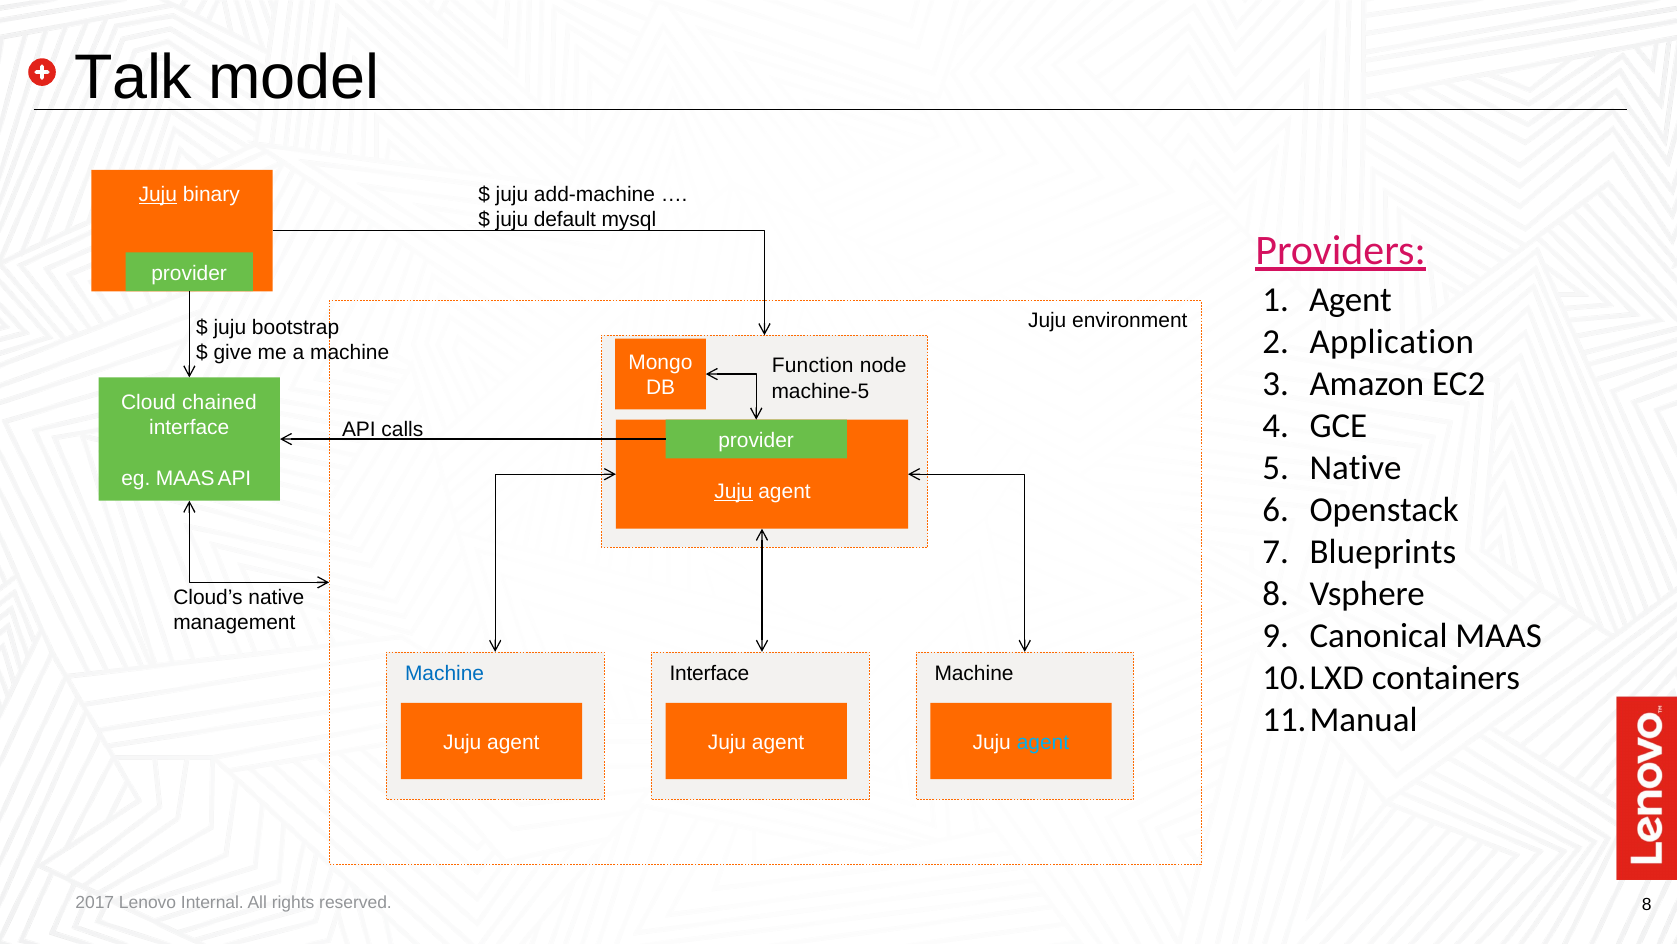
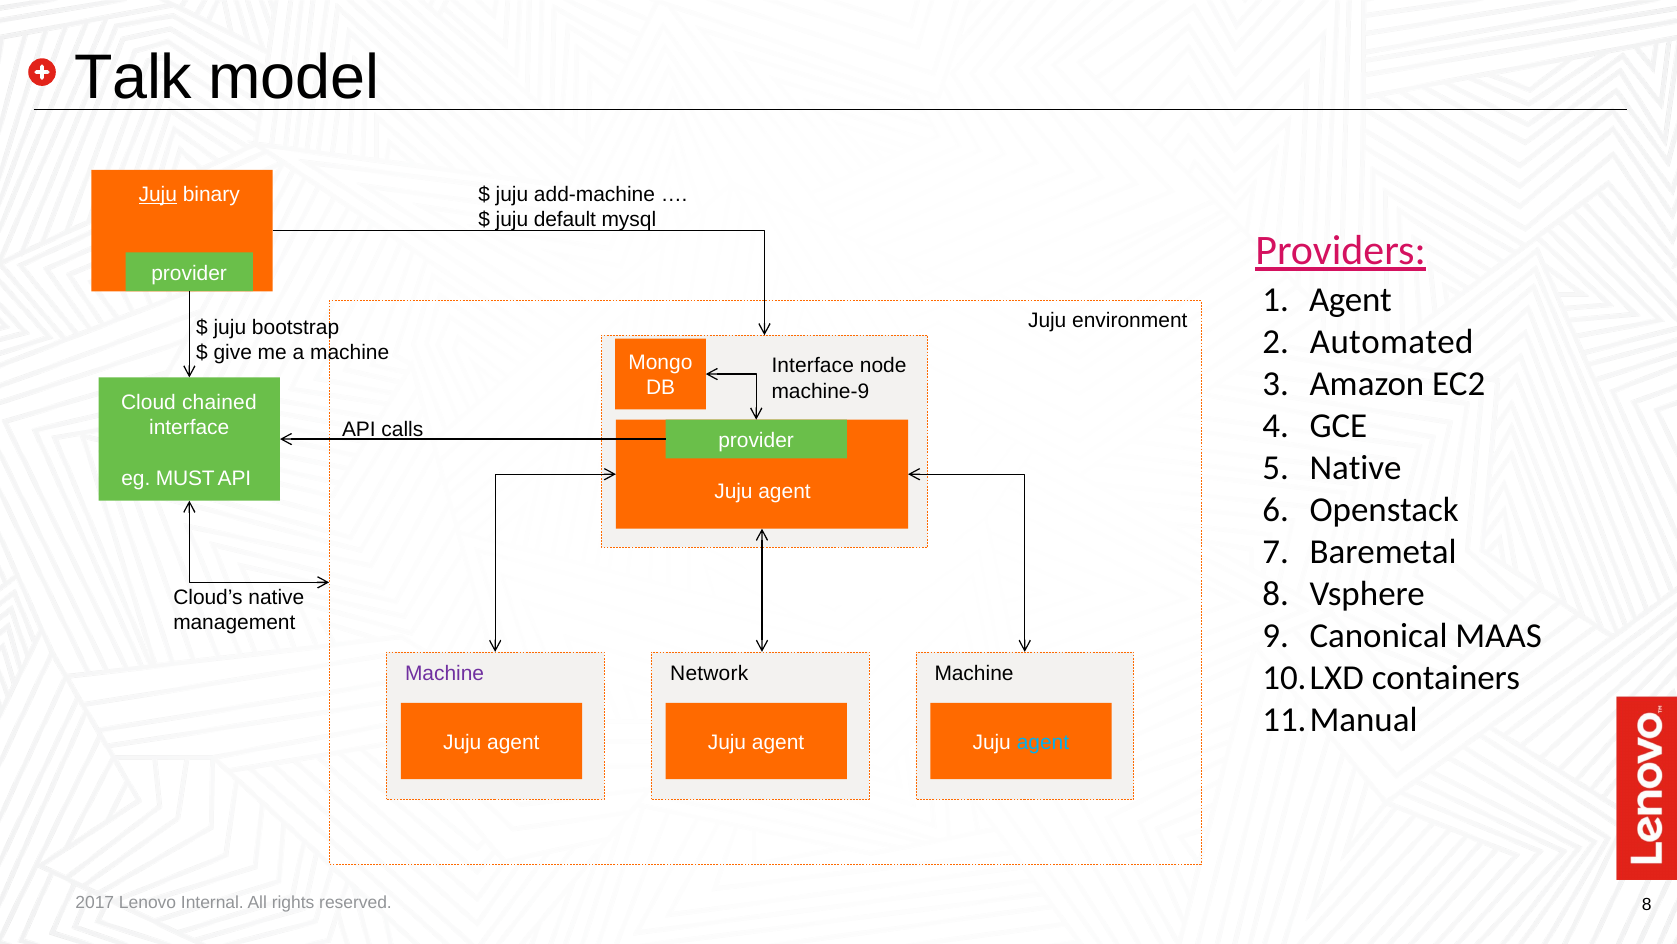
Application: Application -> Automated (1392, 342)
Function: Function -> Interface (813, 366)
machine-5: machine-5 -> machine-9 (820, 391)
eg MAAS: MAAS -> MUST (185, 478)
Juju underline: present -> none (733, 491)
Blueprints: Blueprints -> Baremetal (1383, 552)
Machine colour: blue -> purple (445, 673)
Interface: Interface -> Network (709, 673)
